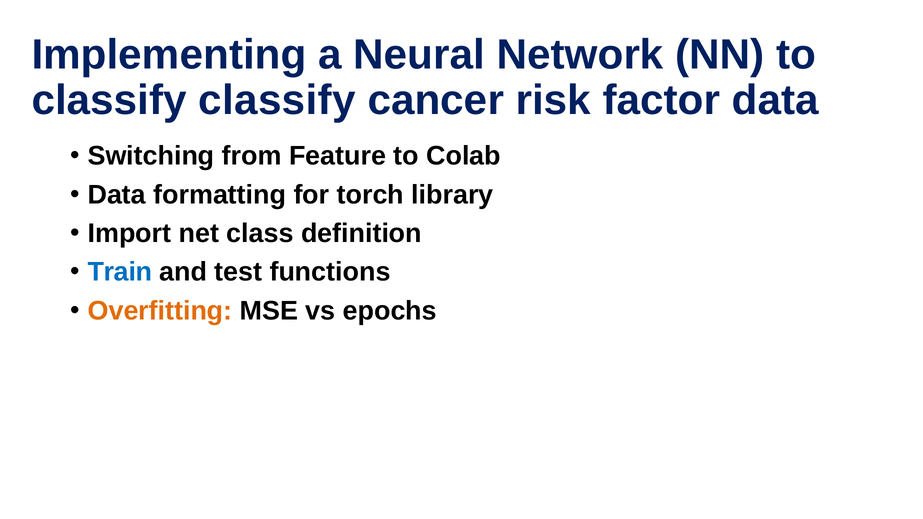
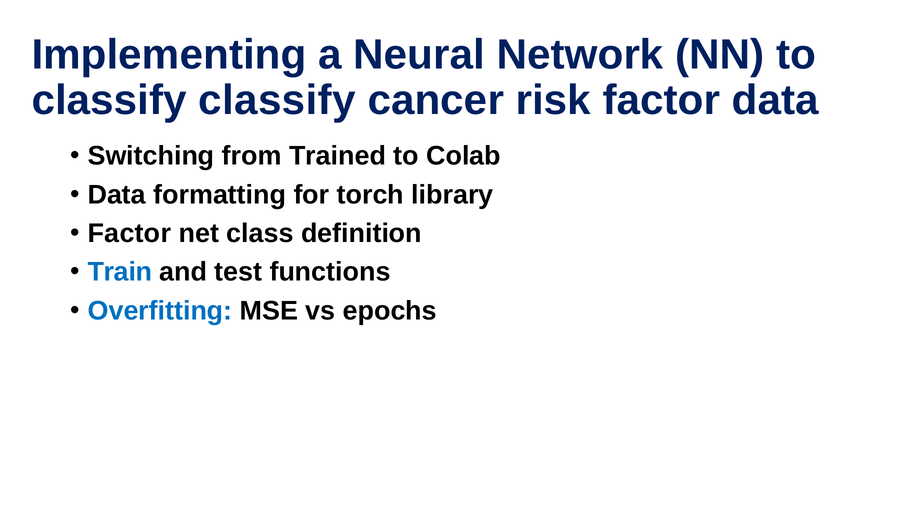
Feature: Feature -> Trained (338, 156)
Import: Import -> Factor (129, 233)
Overfitting colour: orange -> blue (160, 311)
